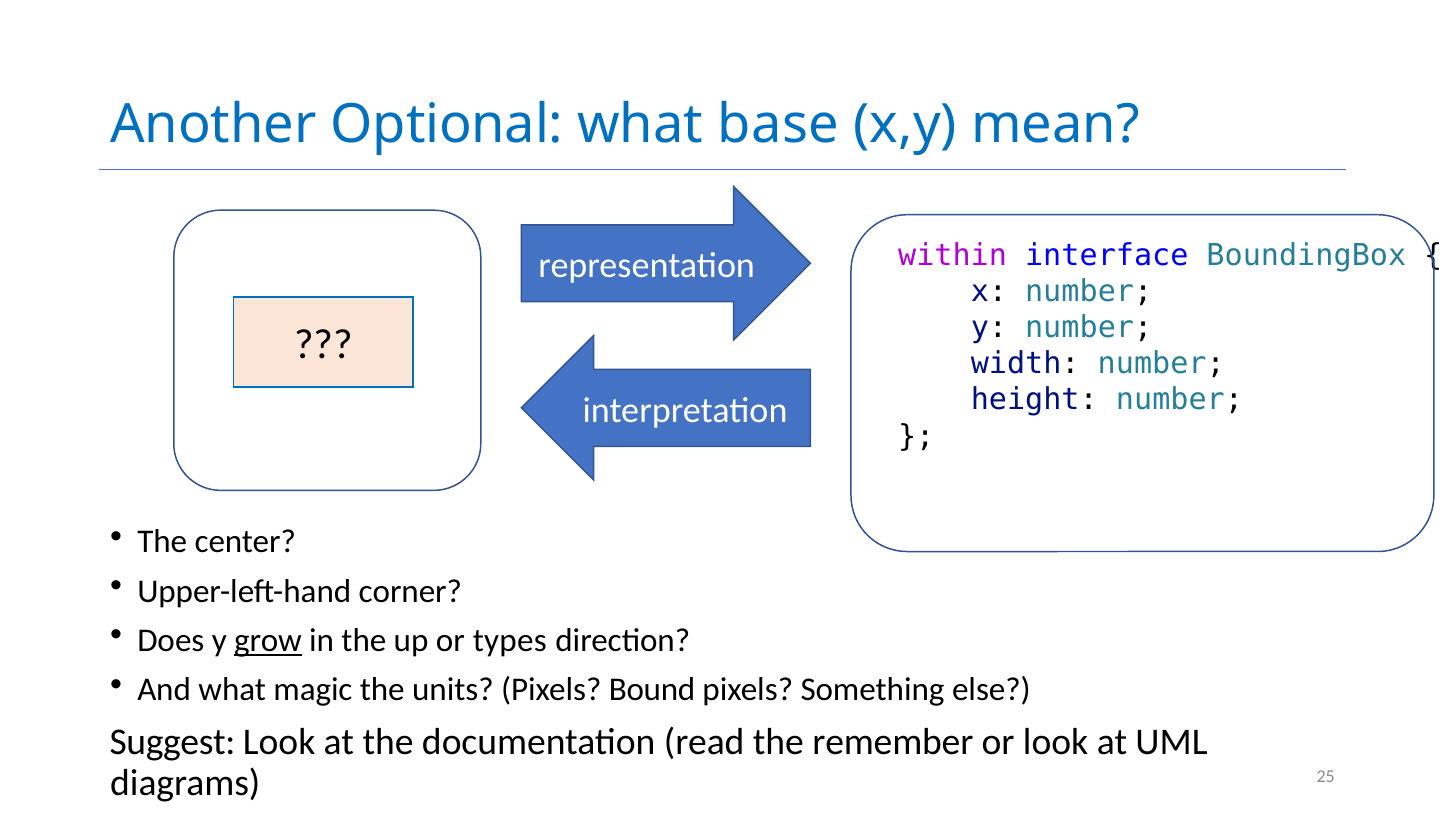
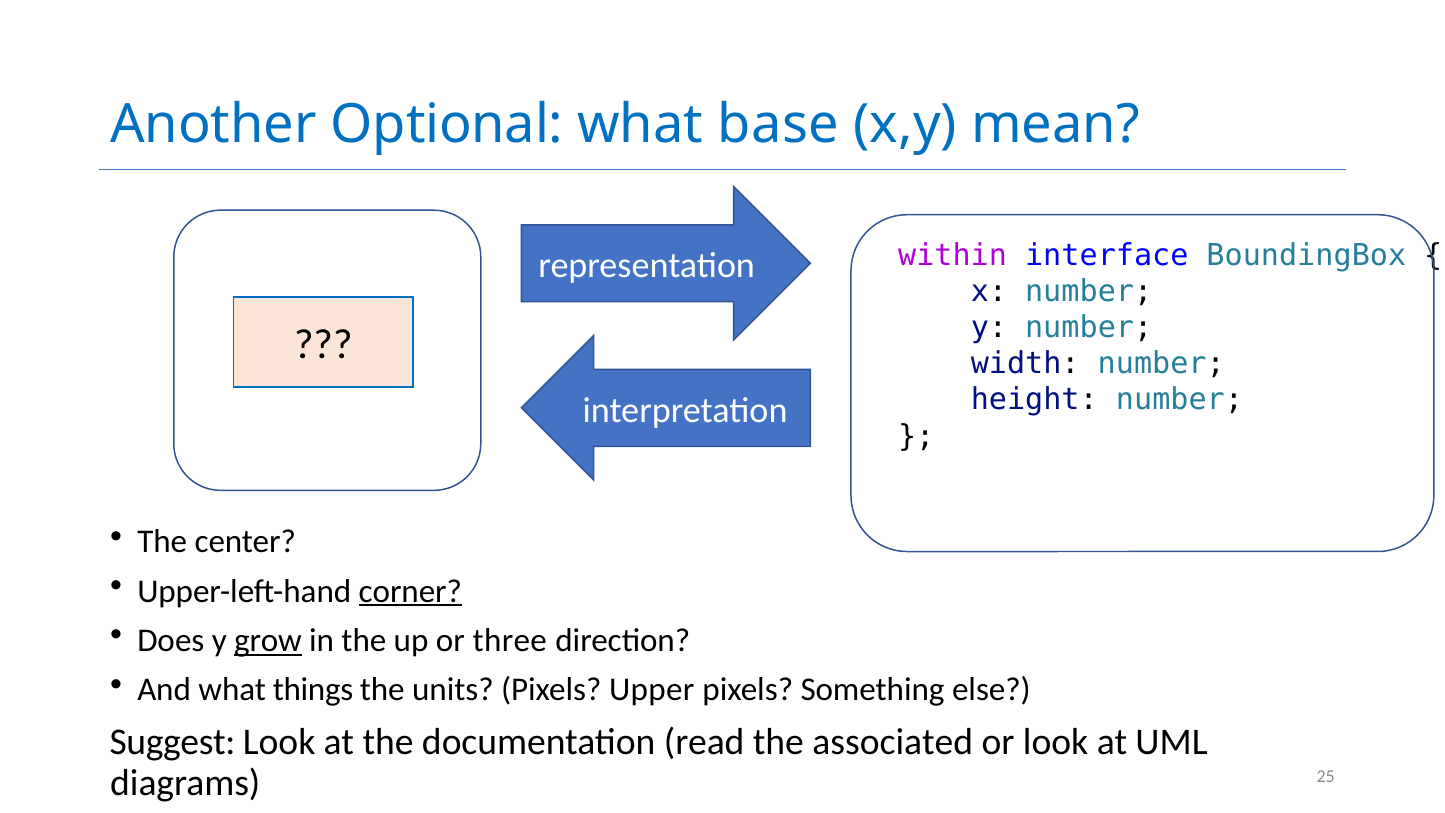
corner underline: none -> present (410, 591)
types: types -> three (510, 640)
magic: magic -> things (313, 690)
Bound: Bound -> Upper (652, 690)
remember: remember -> associated (893, 742)
